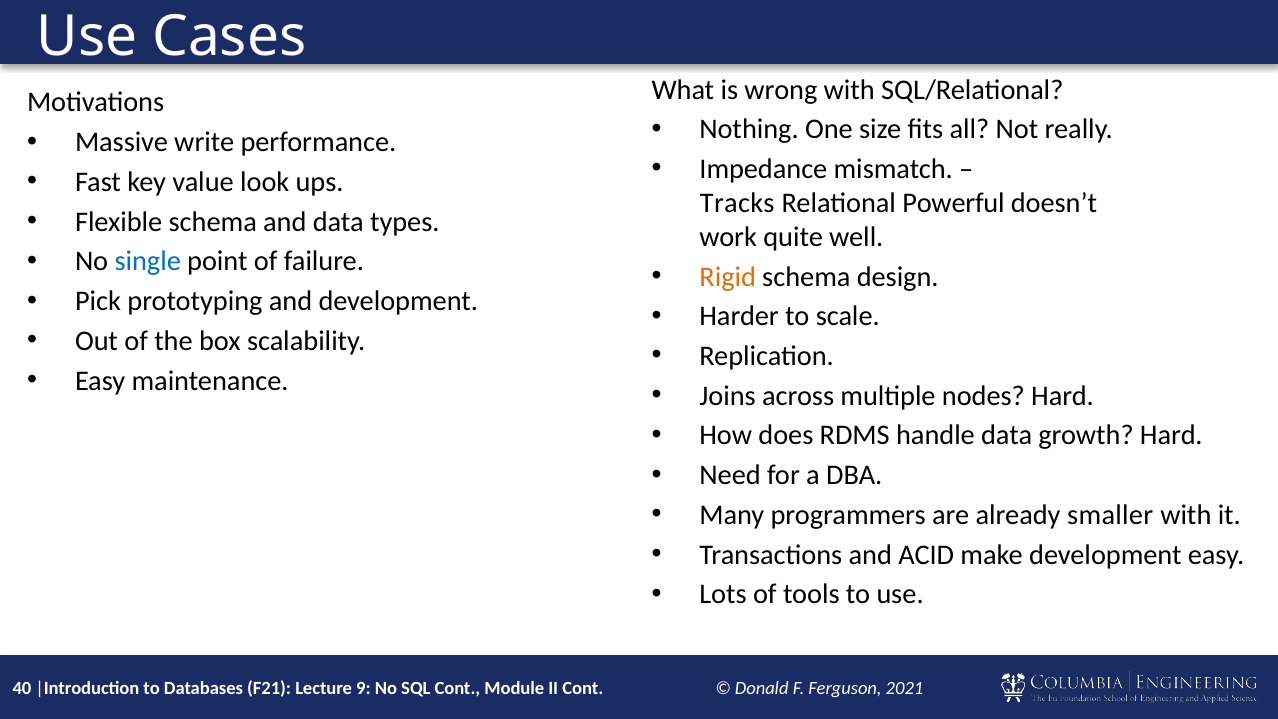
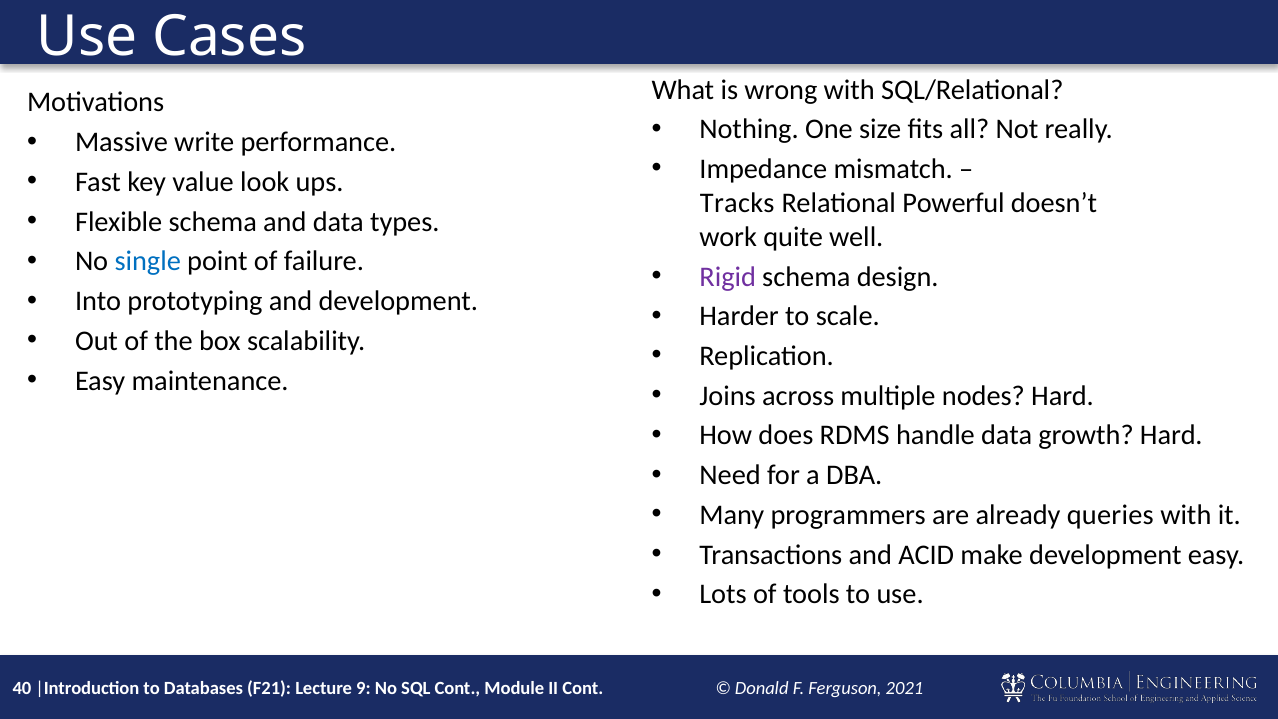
Rigid colour: orange -> purple (728, 277)
Pick: Pick -> Into (98, 301)
smaller: smaller -> queries (1110, 515)
